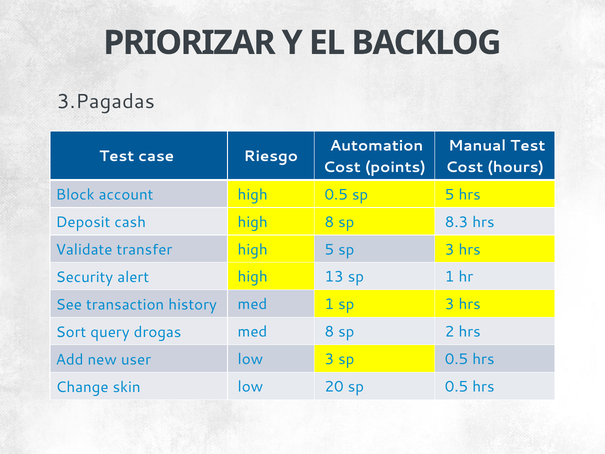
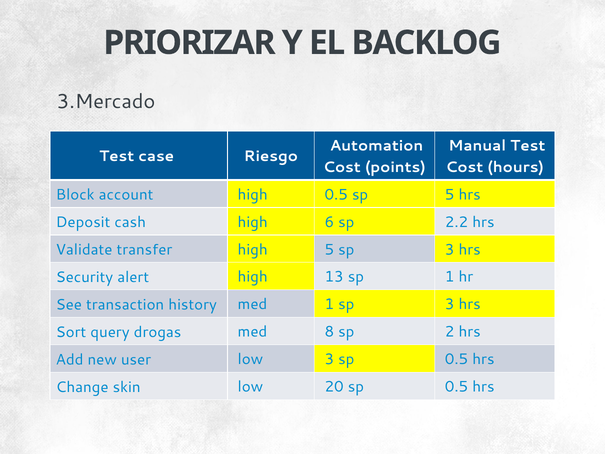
3.Pagadas: 3.Pagadas -> 3.Mercado (106, 101)
high 8: 8 -> 6 (329, 222)
8.3: 8.3 -> 2.2 (456, 222)
